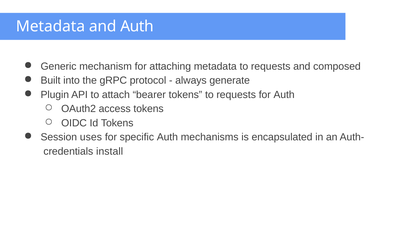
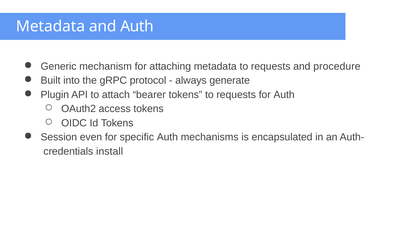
composed: composed -> procedure (337, 66)
uses: uses -> even (91, 137)
